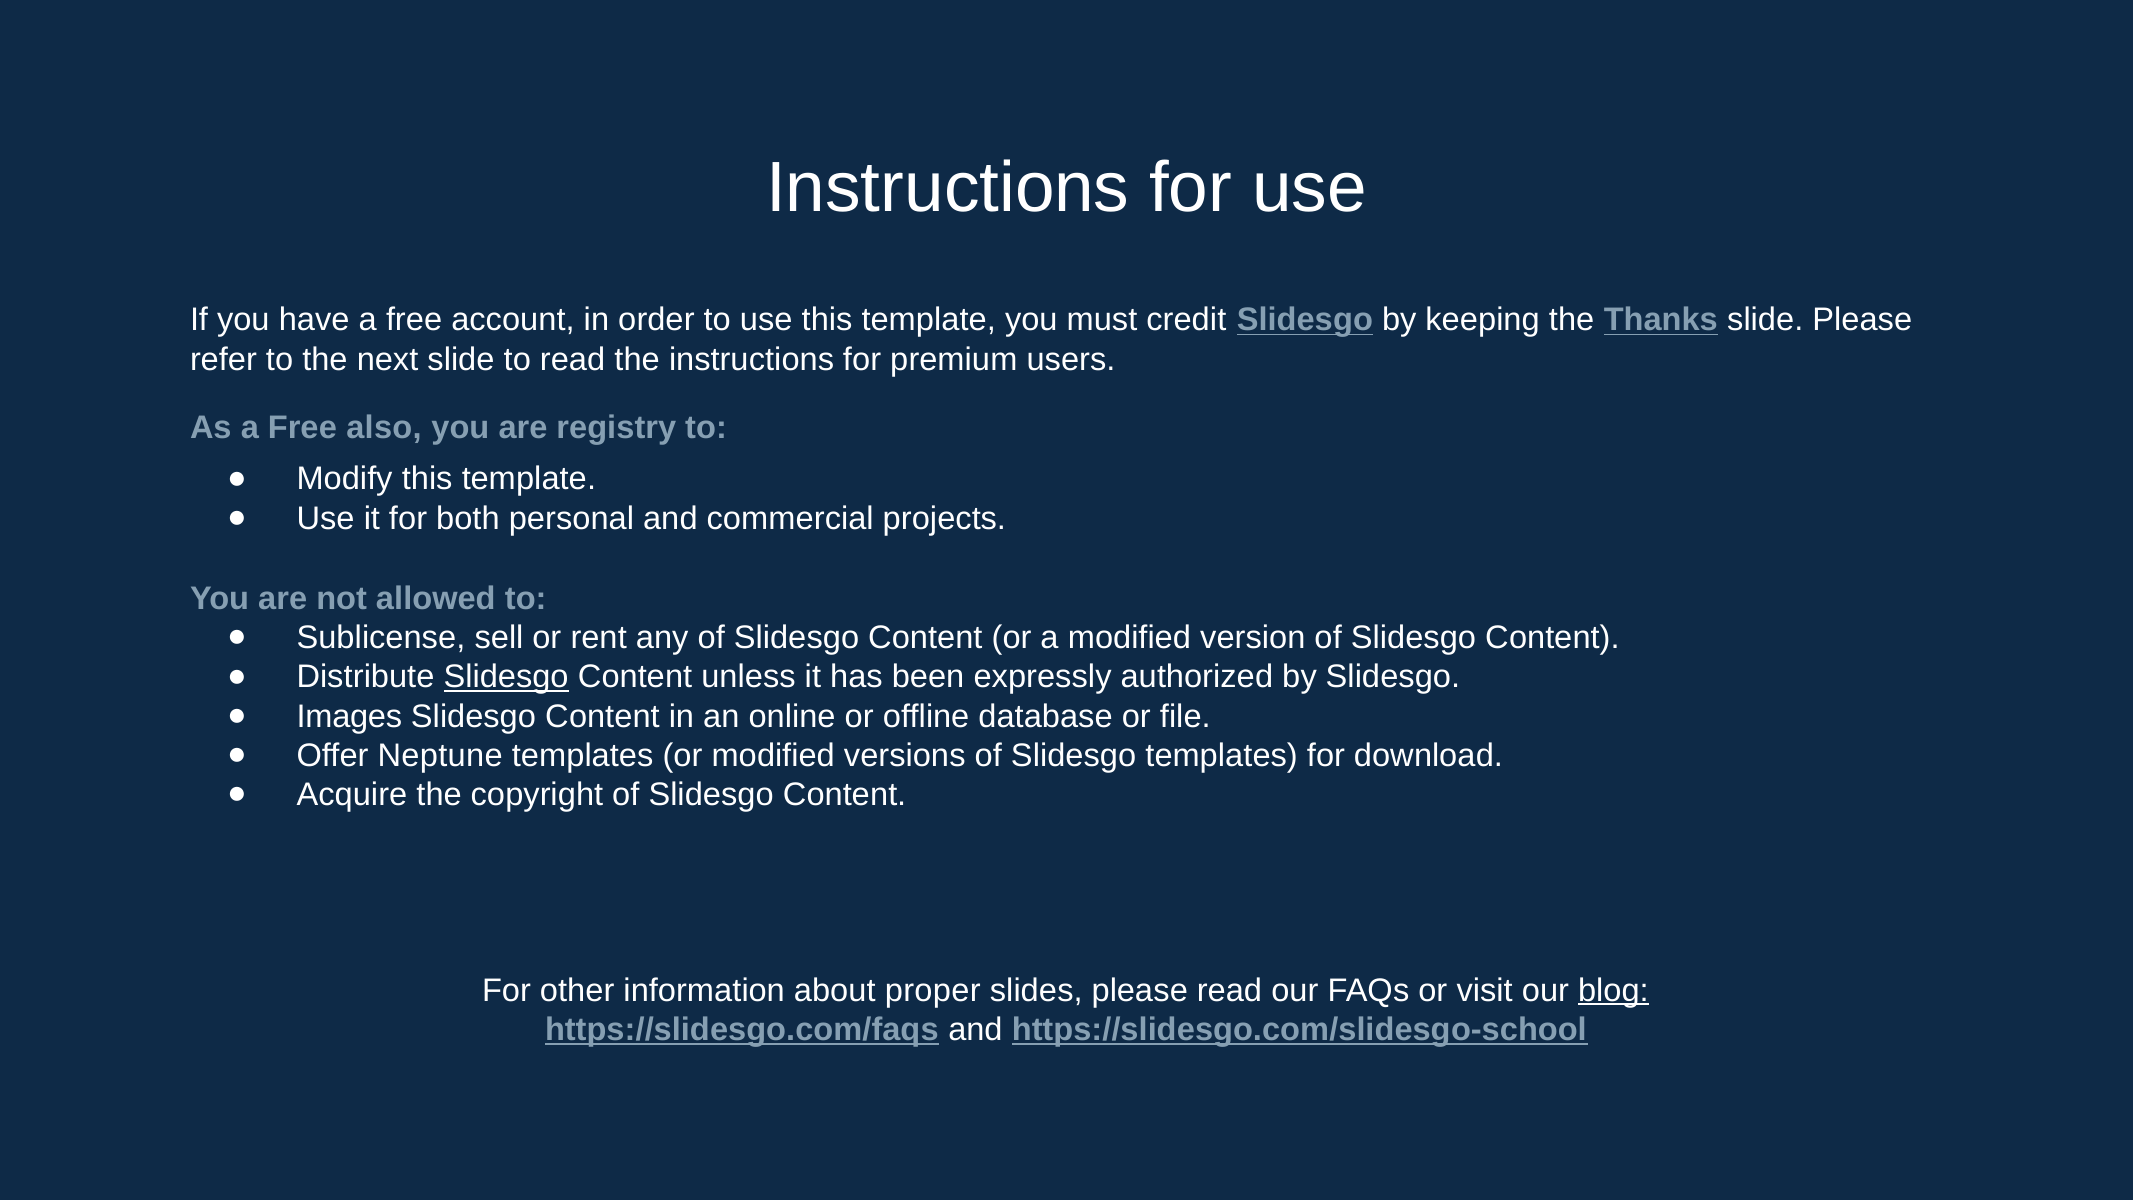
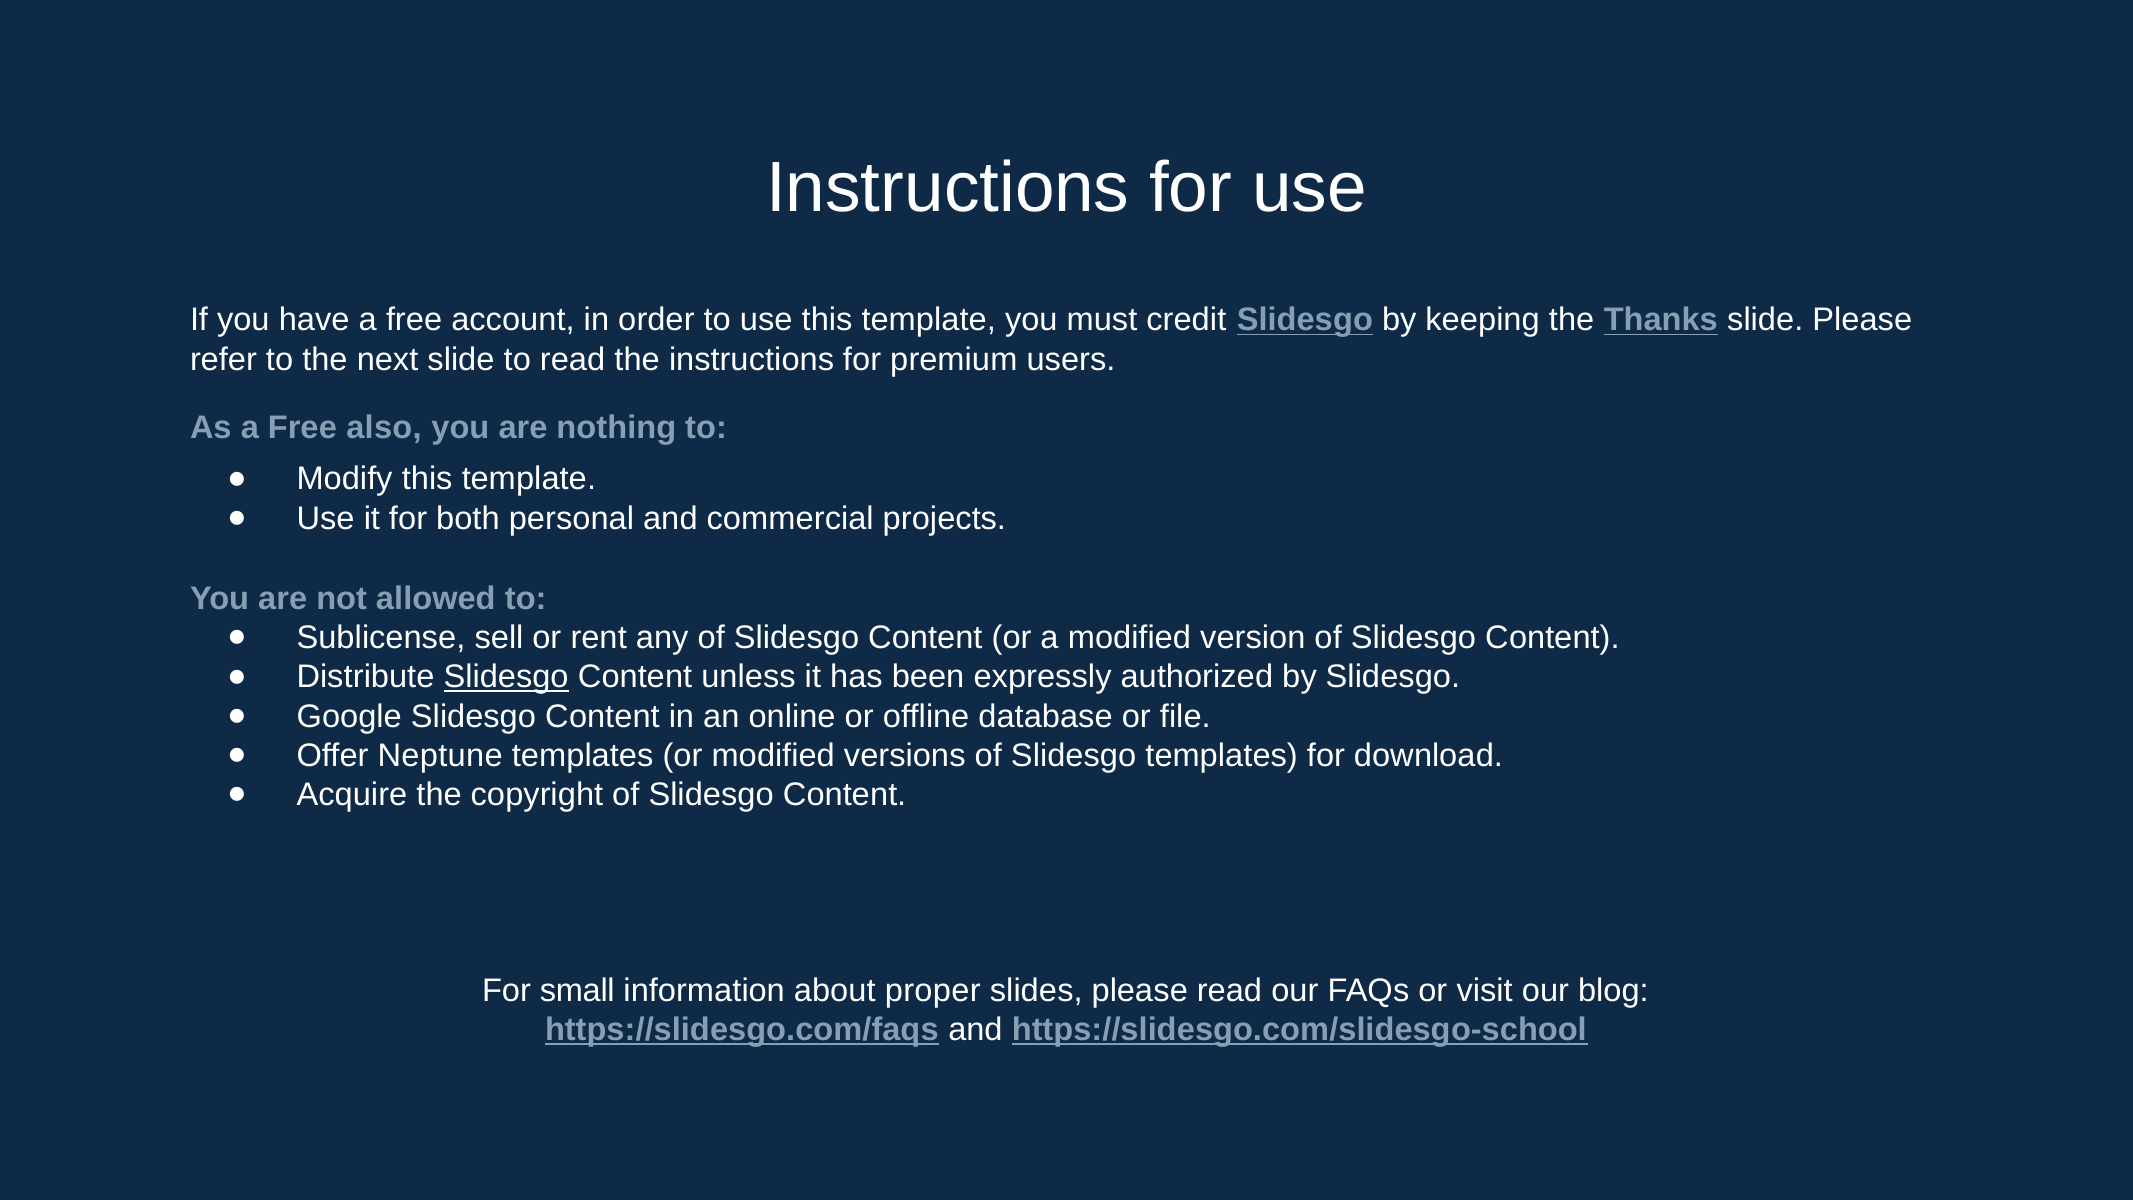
registry: registry -> nothing (616, 428)
Images: Images -> Google (349, 716)
other: other -> small (577, 990)
blog underline: present -> none (1613, 990)
